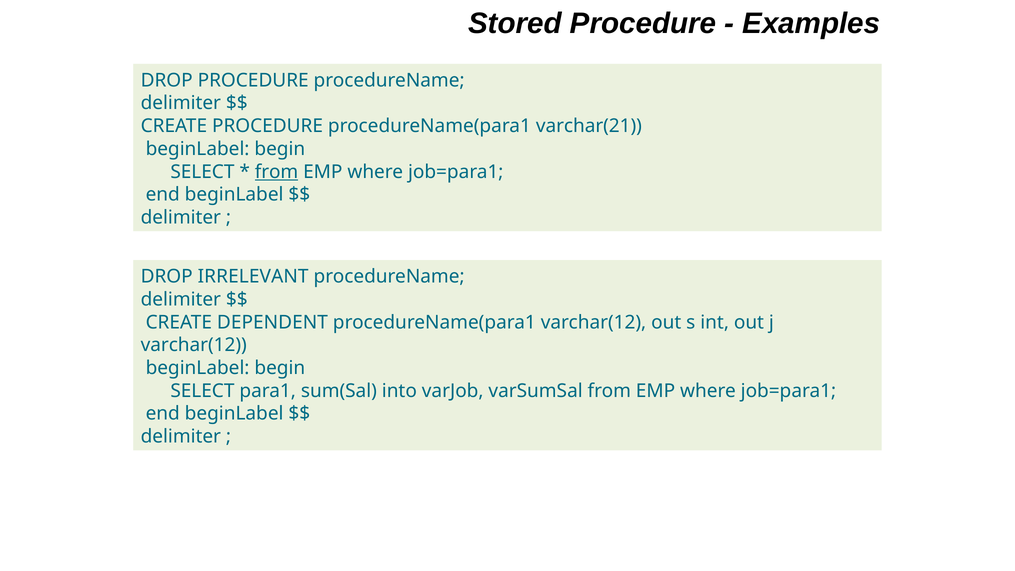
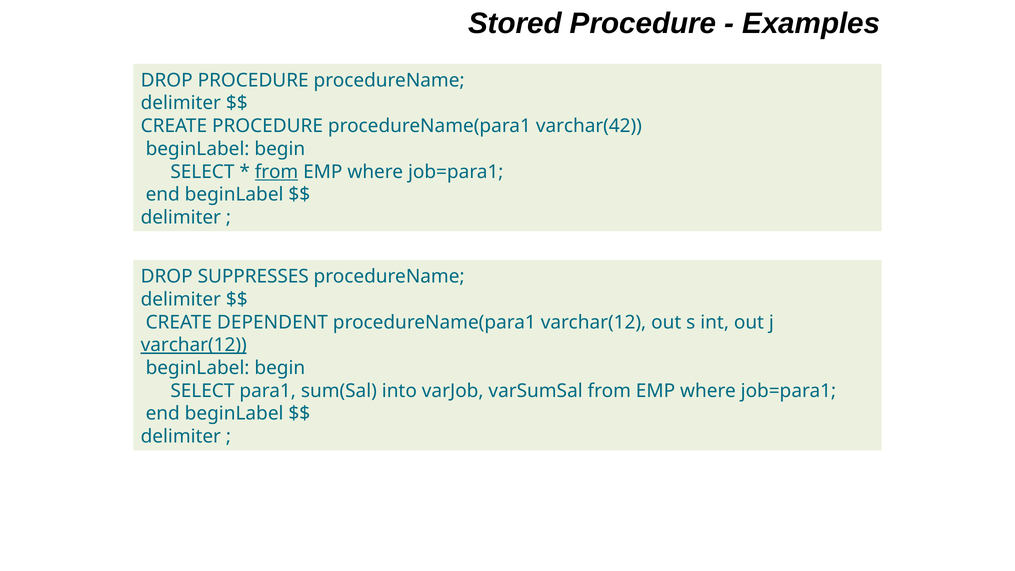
varchar(21: varchar(21 -> varchar(42 (589, 126)
IRRELEVANT: IRRELEVANT -> SUPPRESSES (253, 277)
varchar(12 underline: none -> present (194, 345)
